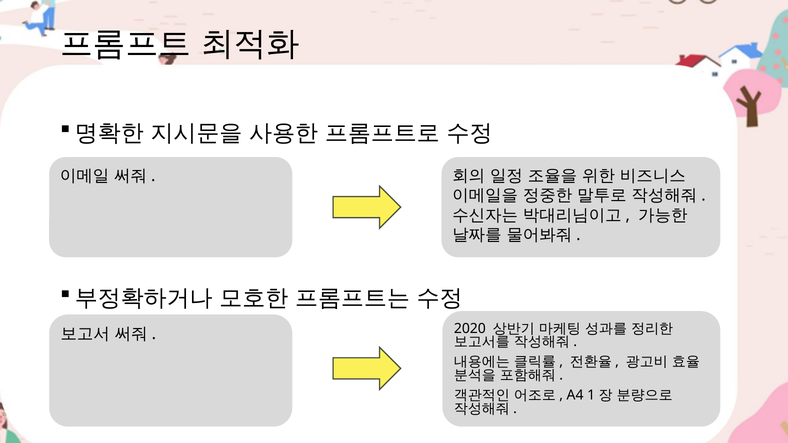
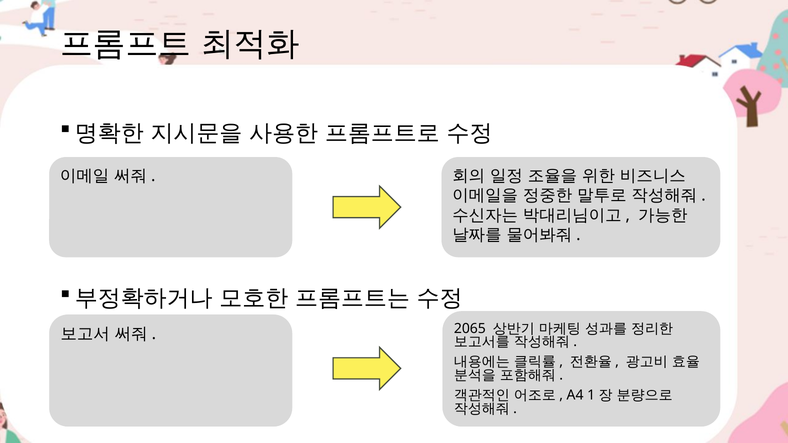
2020: 2020 -> 2065 (470, 329)
